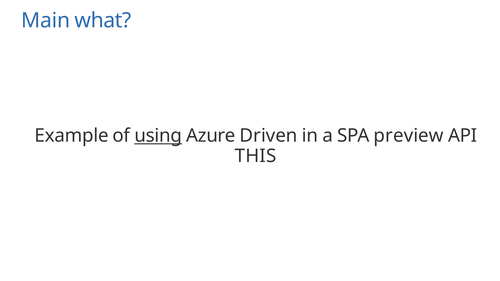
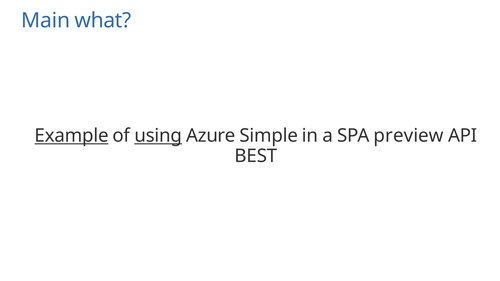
Example underline: none -> present (72, 136)
Driven: Driven -> Simple (269, 136)
THIS: THIS -> BEST (256, 156)
